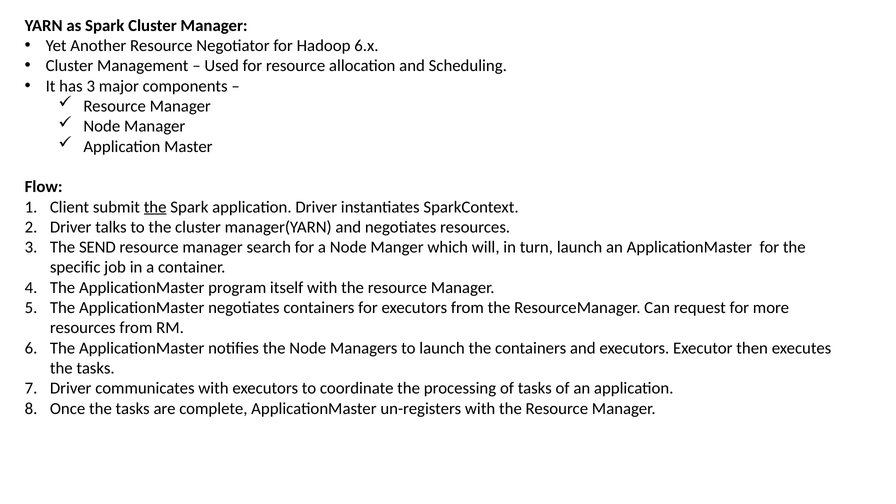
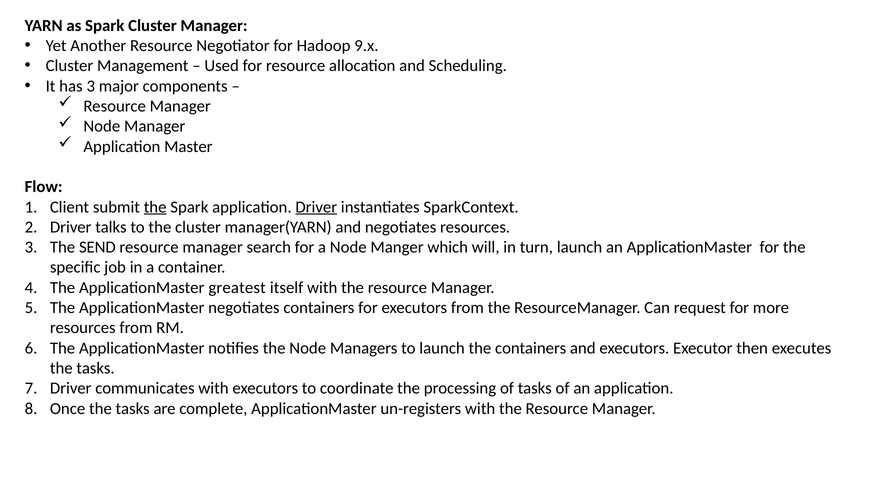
6.x: 6.x -> 9.x (366, 46)
Driver underline: none -> present (316, 207)
program: program -> greatest (237, 288)
